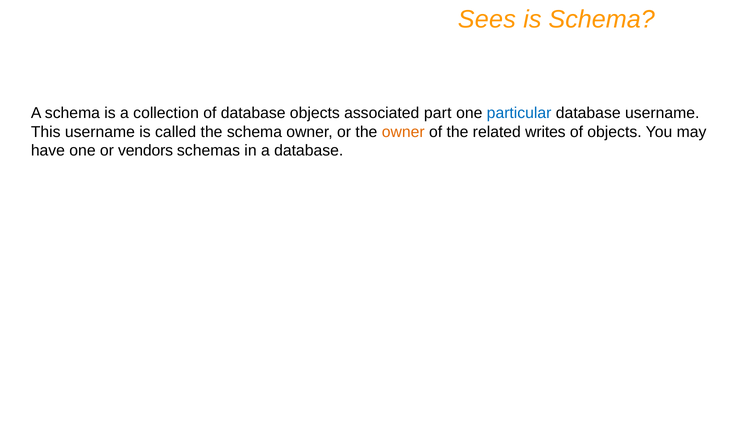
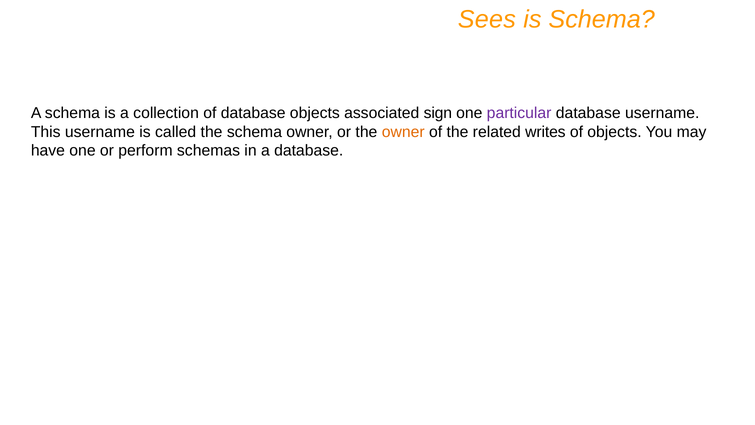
part: part -> sign (438, 113)
particular colour: blue -> purple (519, 113)
vendors: vendors -> perform (145, 151)
